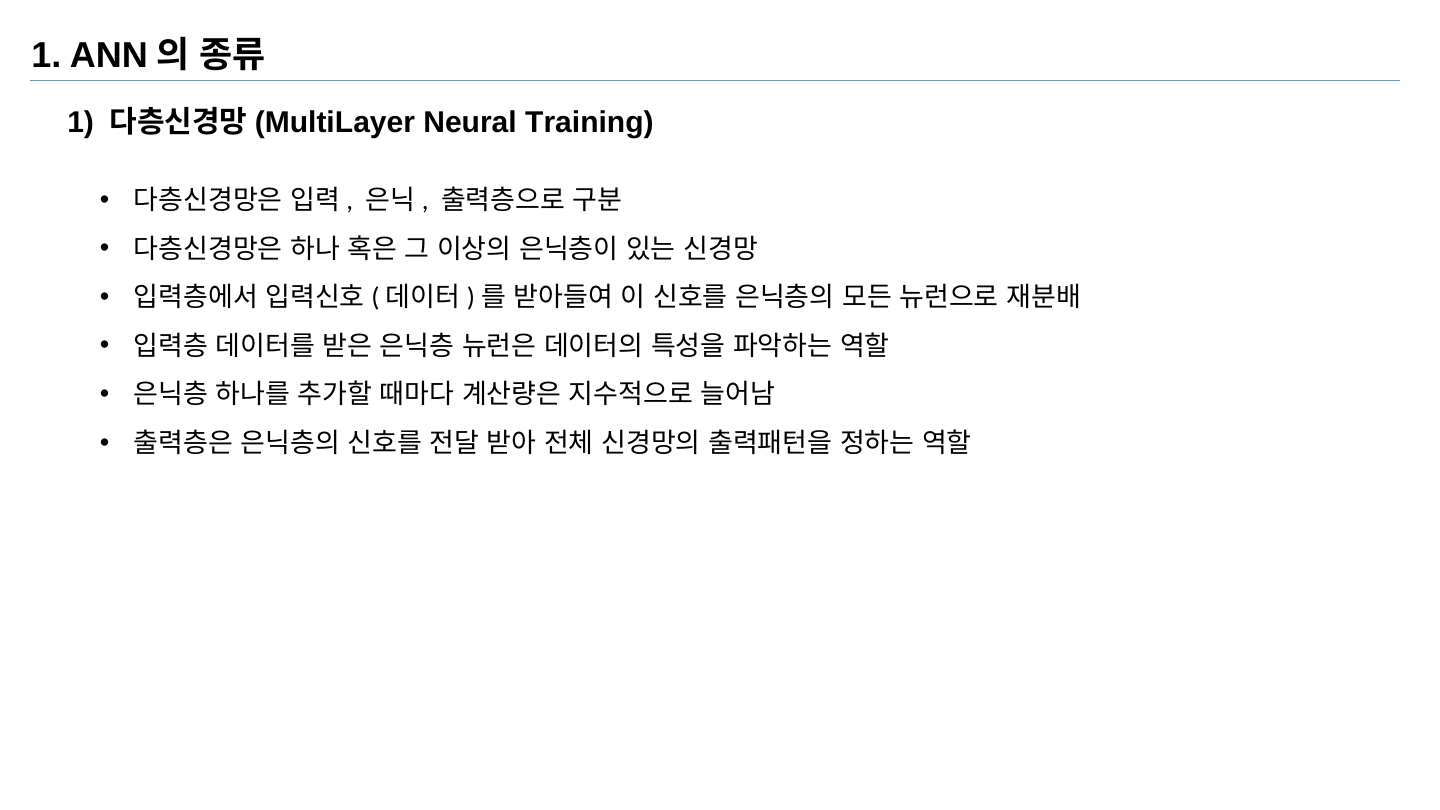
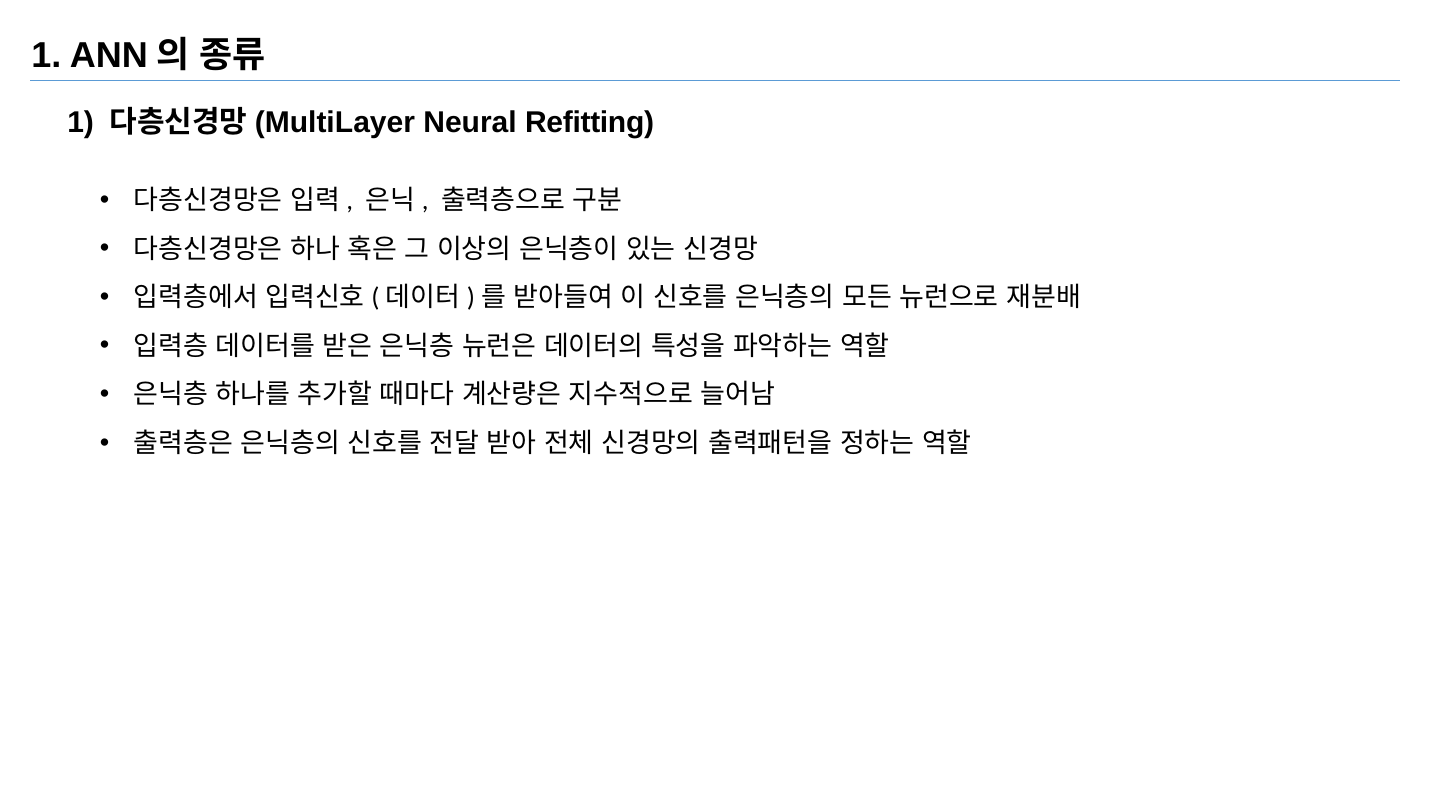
Training: Training -> Refitting (590, 123)
